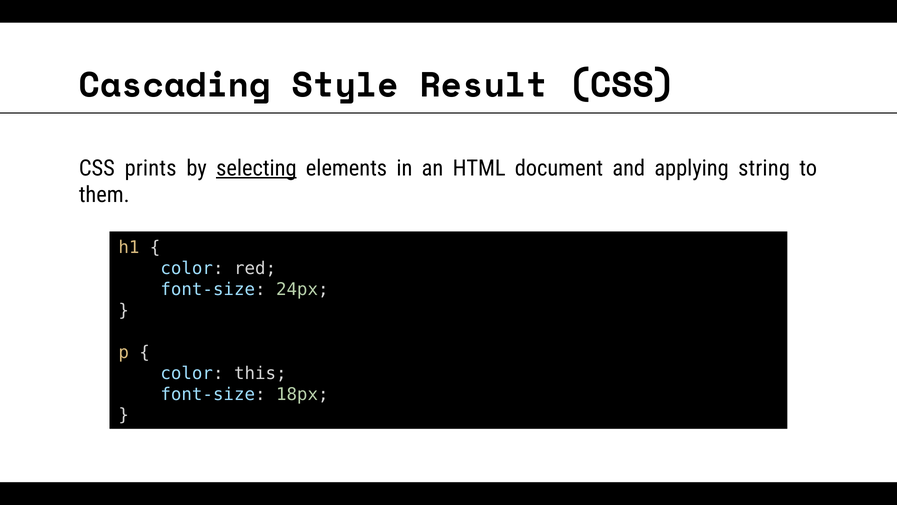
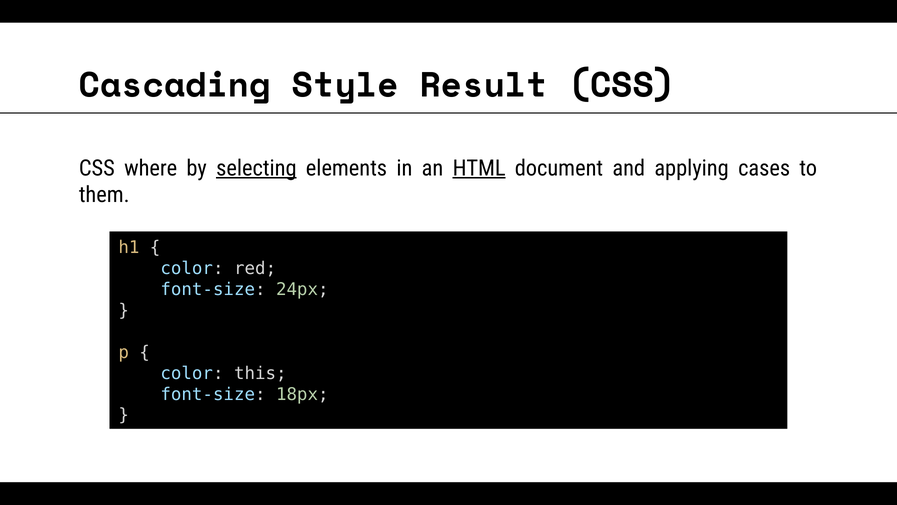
prints: prints -> where (151, 168)
HTML underline: none -> present (479, 168)
string: string -> cases (764, 168)
